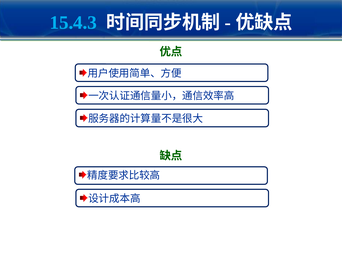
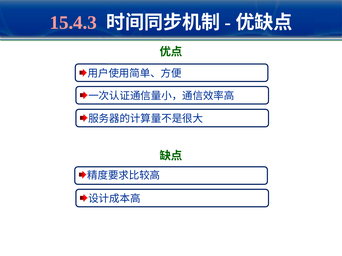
15.4.3 colour: light blue -> pink (73, 23)
